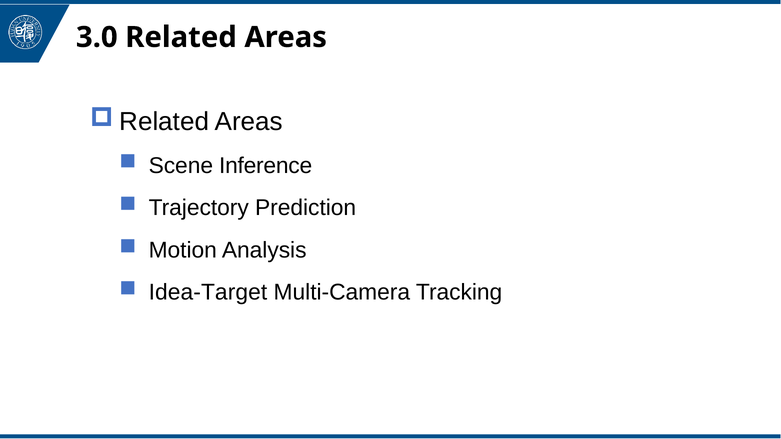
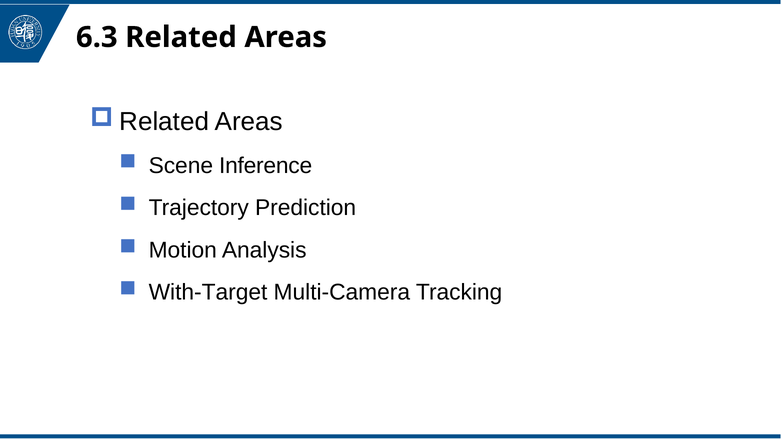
3.0: 3.0 -> 6.3 (97, 37)
Idea-Target: Idea-Target -> With-Target (208, 293)
